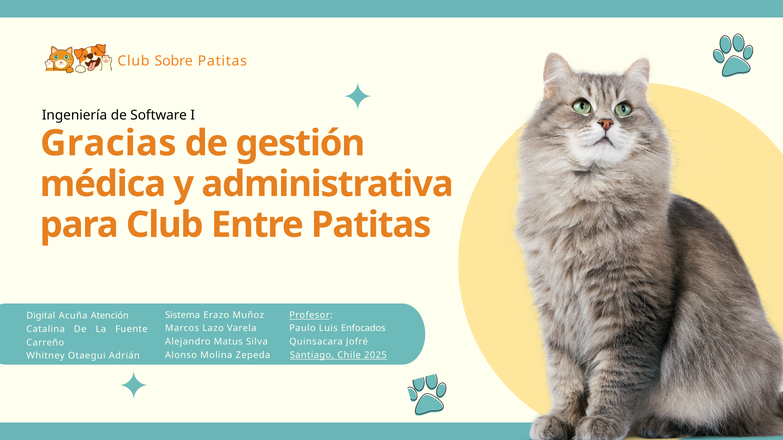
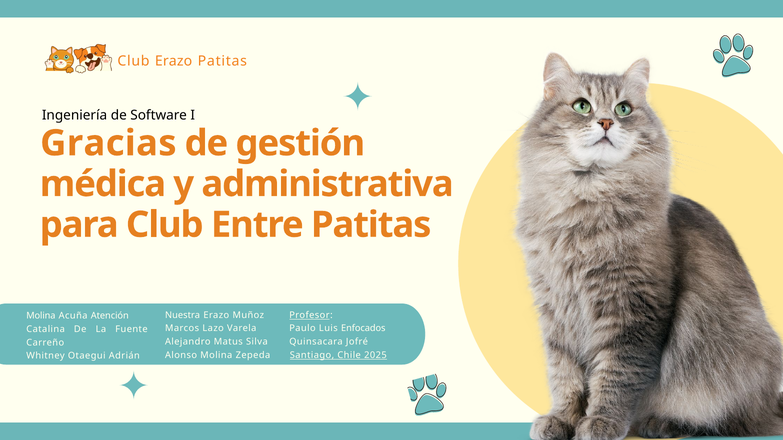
Club Sobre: Sobre -> Erazo (174, 61)
Sistema: Sistema -> Nuestra (183, 315)
Digital: Digital -> Molina (41, 316)
